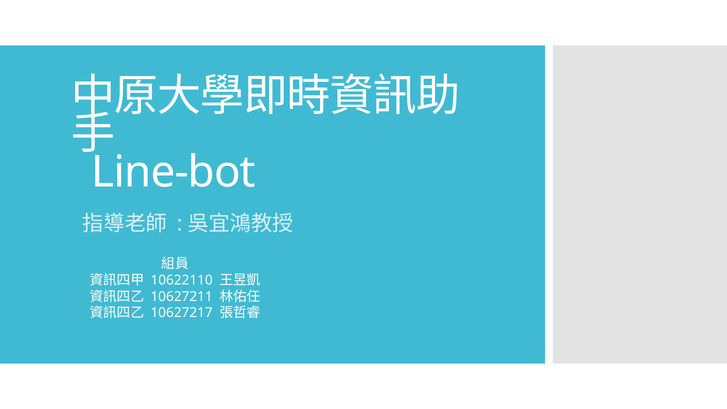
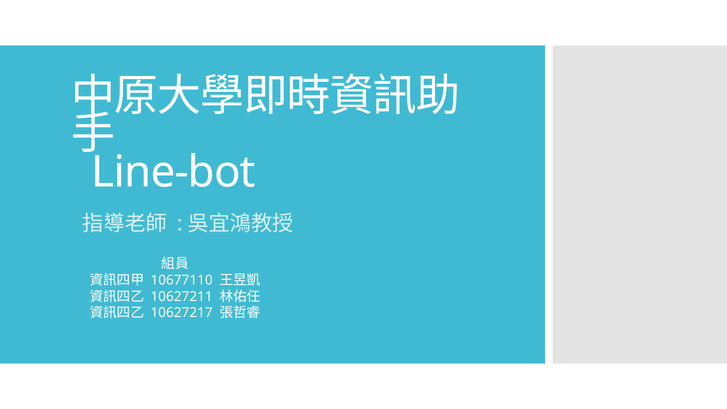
10622110: 10622110 -> 10677110 (182, 280)
